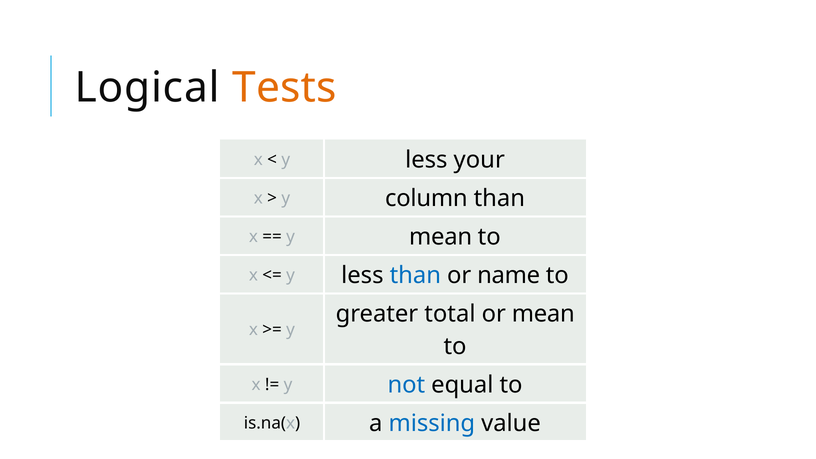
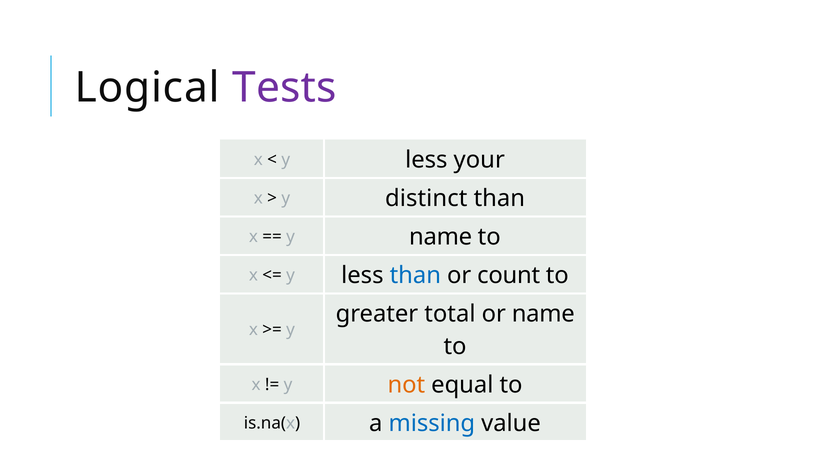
Tests colour: orange -> purple (284, 88)
column: column -> distinct (426, 199)
y mean: mean -> name (441, 237)
name: name -> count (509, 276)
or mean: mean -> name (543, 314)
not colour: blue -> orange (406, 385)
